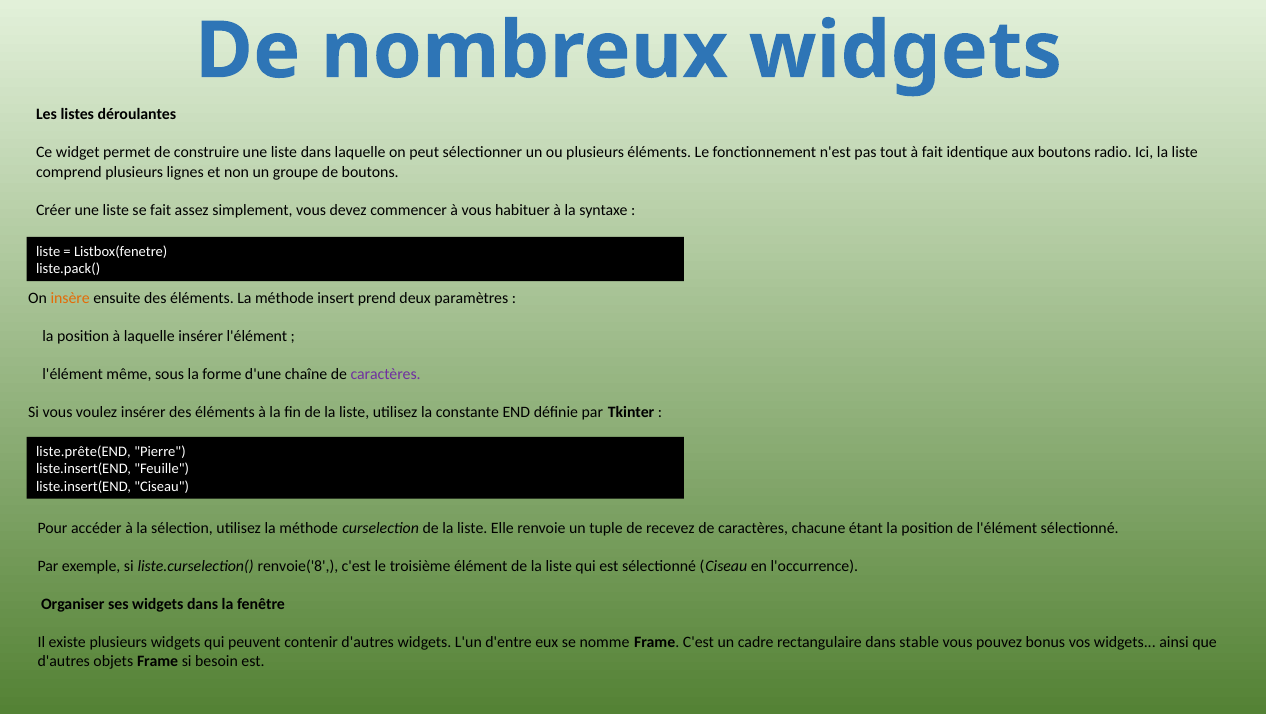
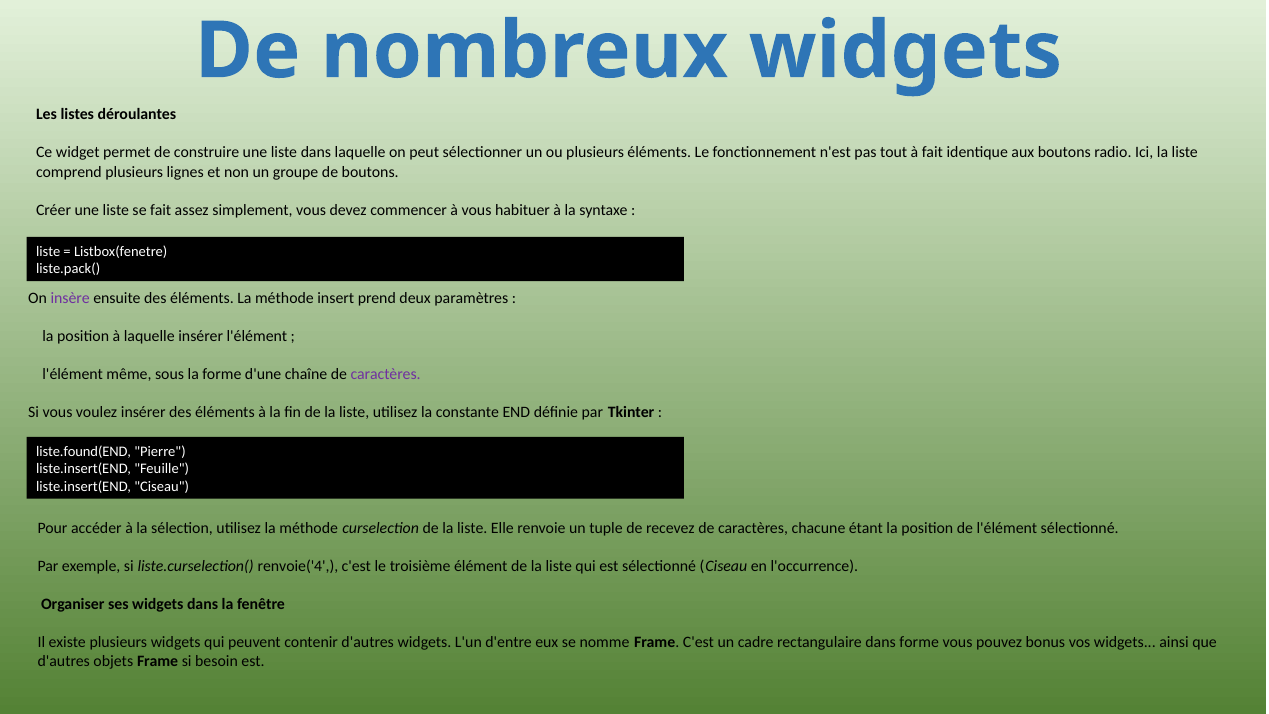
insère colour: orange -> purple (70, 298)
liste.prête(END: liste.prête(END -> liste.found(END (84, 451)
renvoie('8: renvoie('8 -> renvoie('4 (298, 566)
dans stable: stable -> forme (919, 643)
